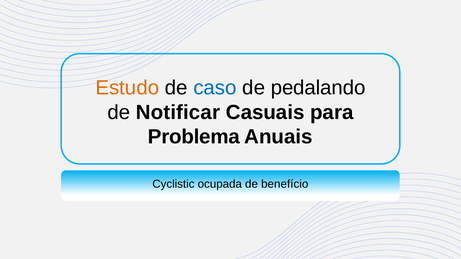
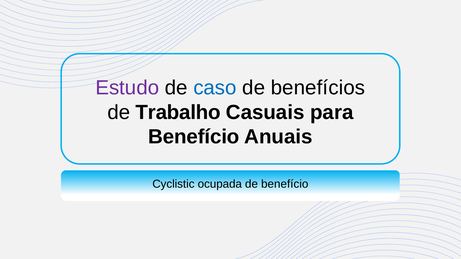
Estudo colour: orange -> purple (127, 88)
pedalando: pedalando -> benefícios (318, 88)
Notificar: Notificar -> Trabalho (178, 112)
Problema: Problema -> Benefício (194, 137)
